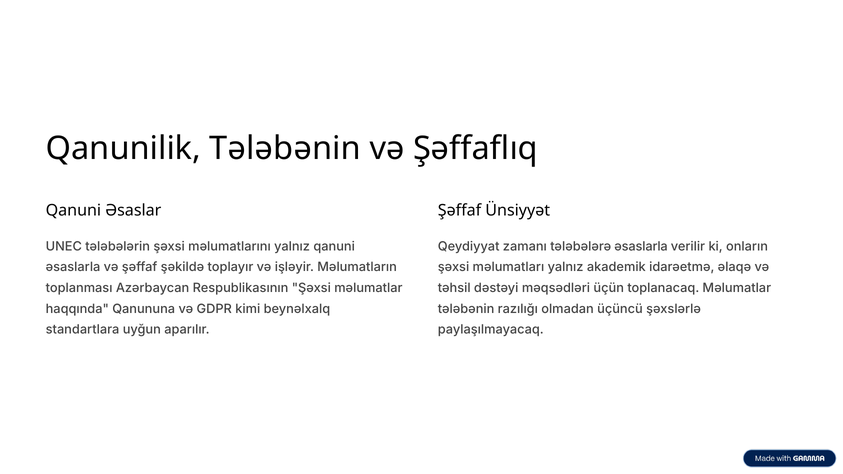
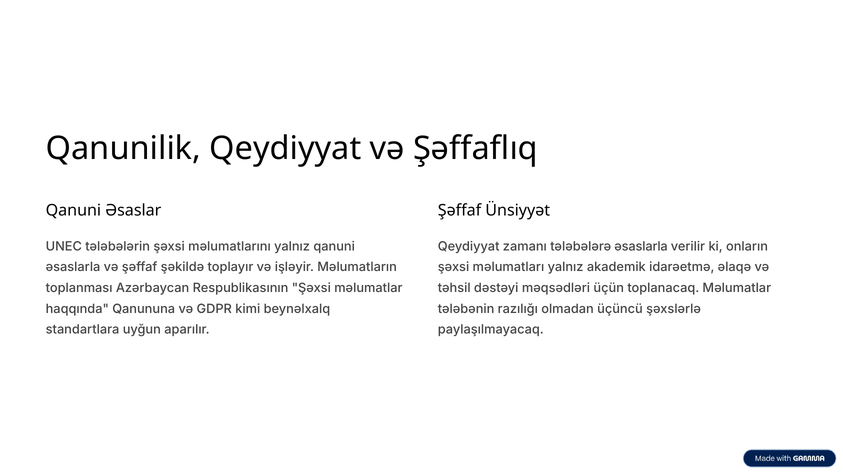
Qanunilik Tələbənin: Tələbənin -> Qeydiyyat (285, 149)
